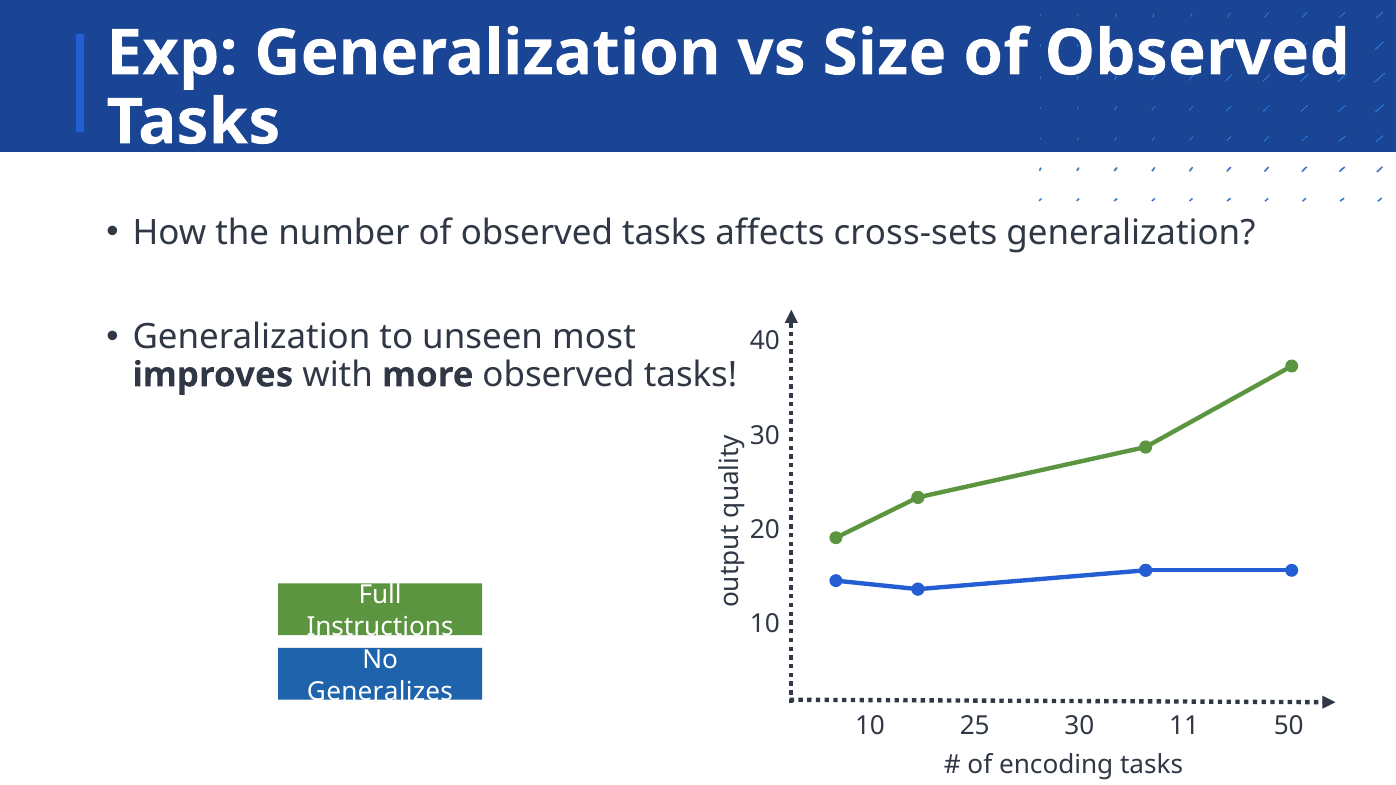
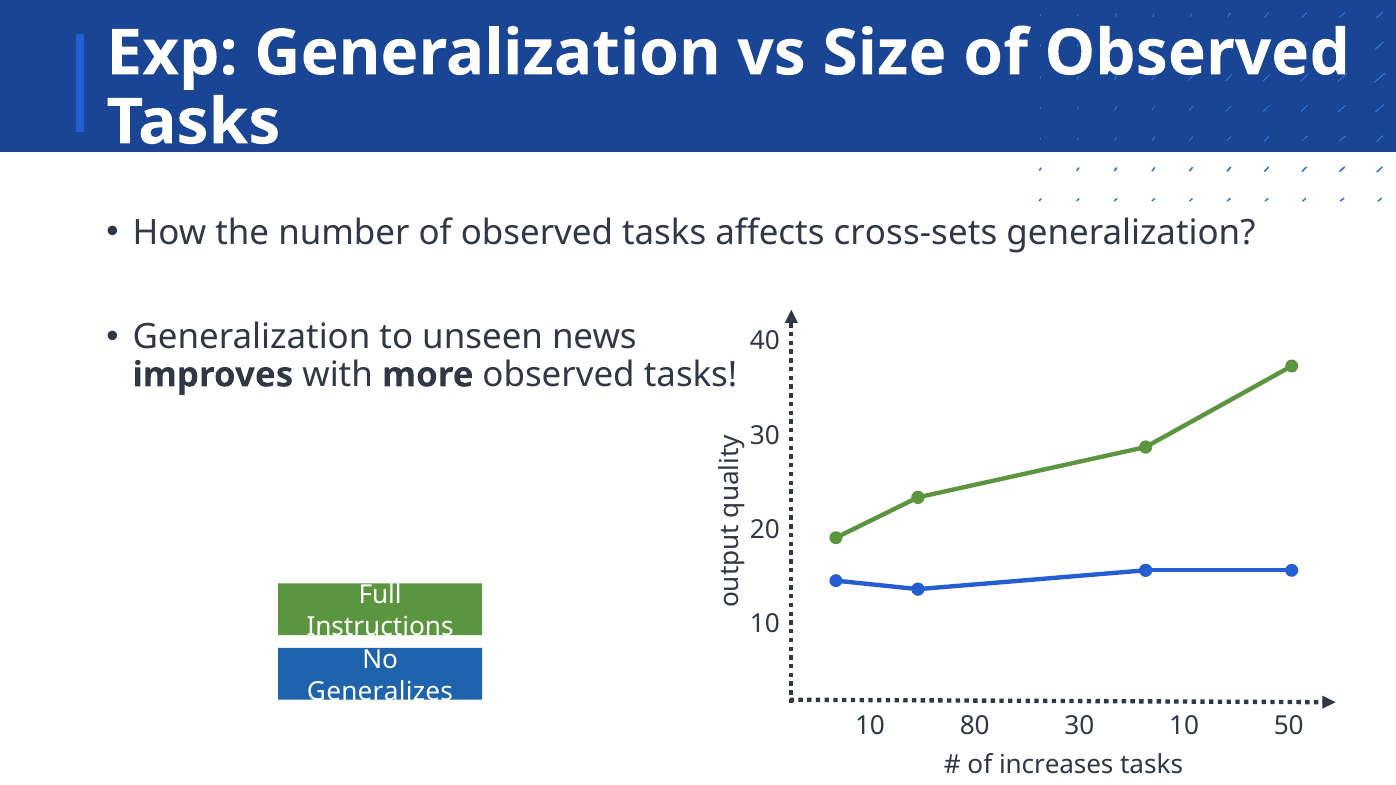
most: most -> news (594, 337)
25: 25 -> 80 (975, 726)
30 11: 11 -> 10 (1184, 726)
encoding: encoding -> increases (1056, 765)
